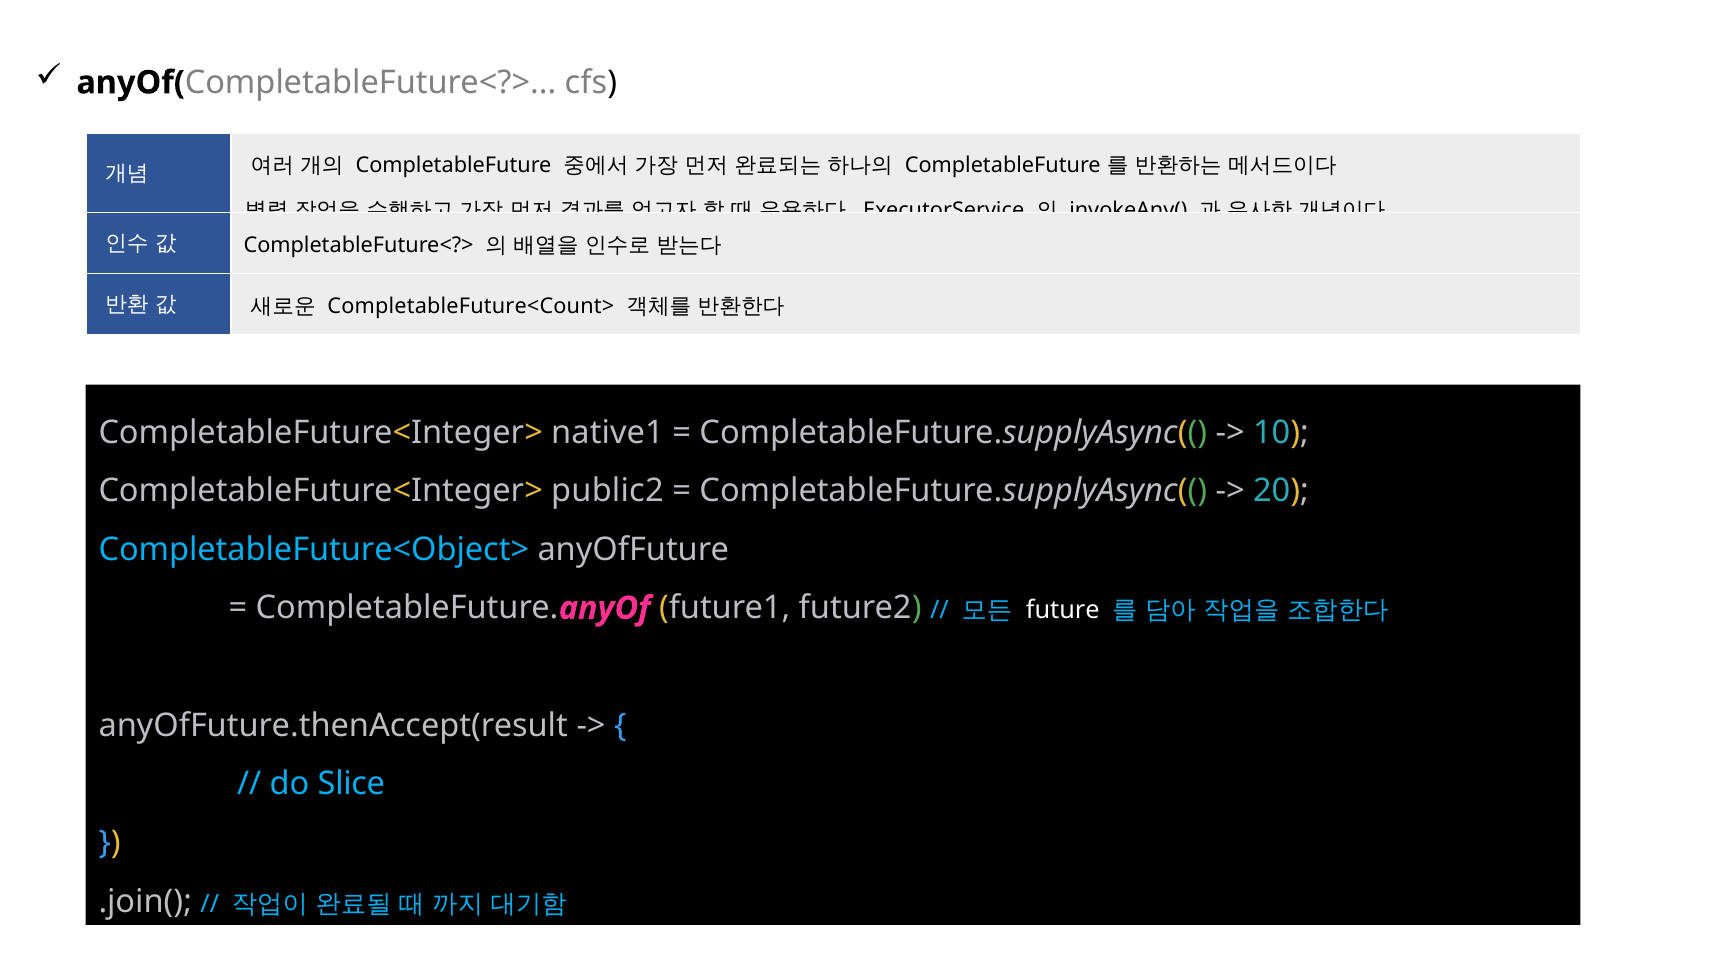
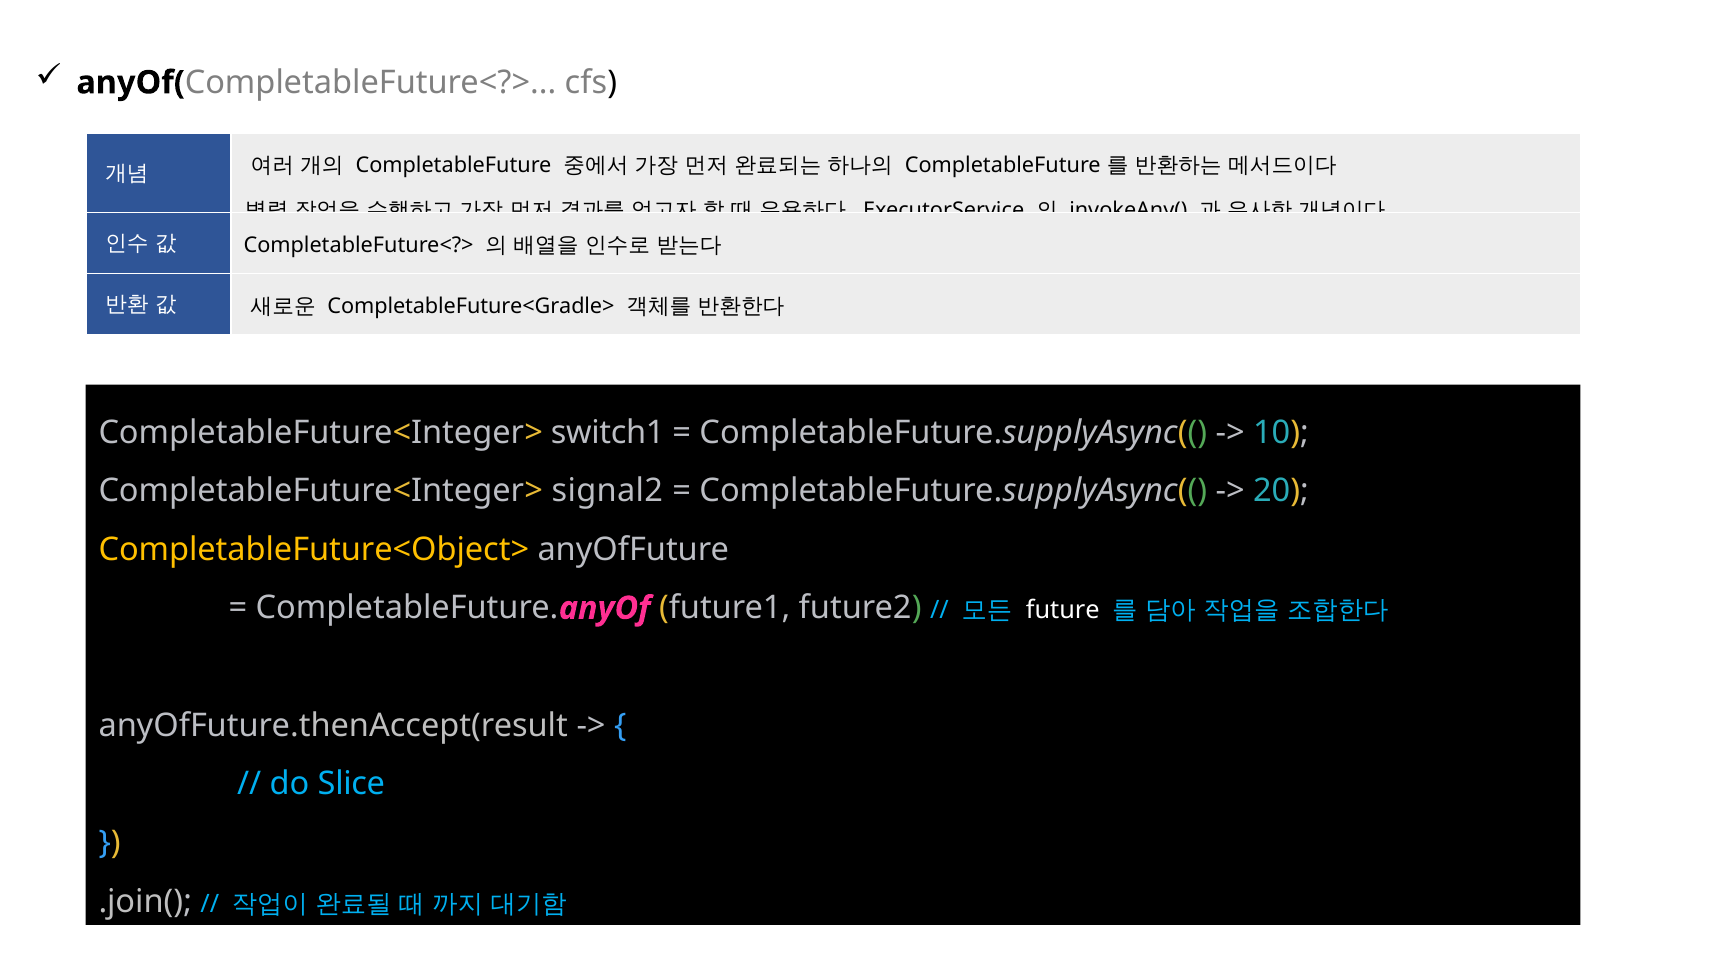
CompletableFuture<Count>: CompletableFuture<Count> -> CompletableFuture<Gradle> (471, 306)
native1: native1 -> switch1 (608, 432)
public2: public2 -> signal2 (607, 491)
CompletableFuture<Object> colour: light blue -> yellow (314, 549)
